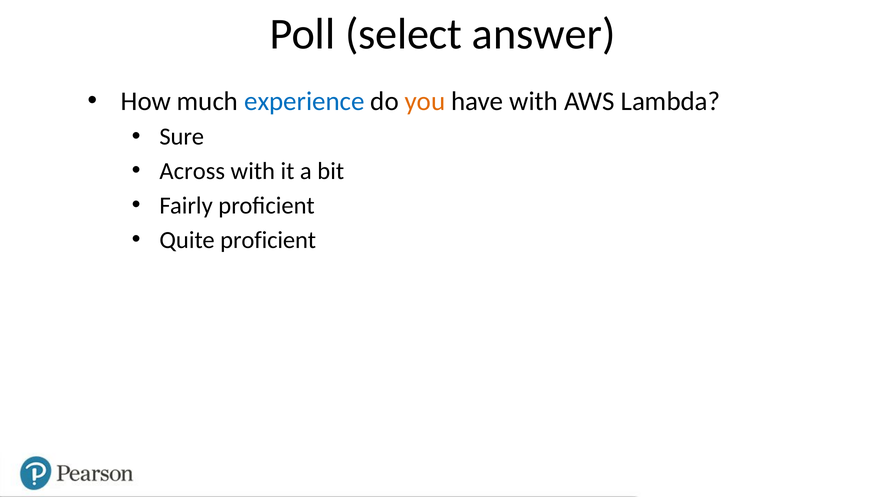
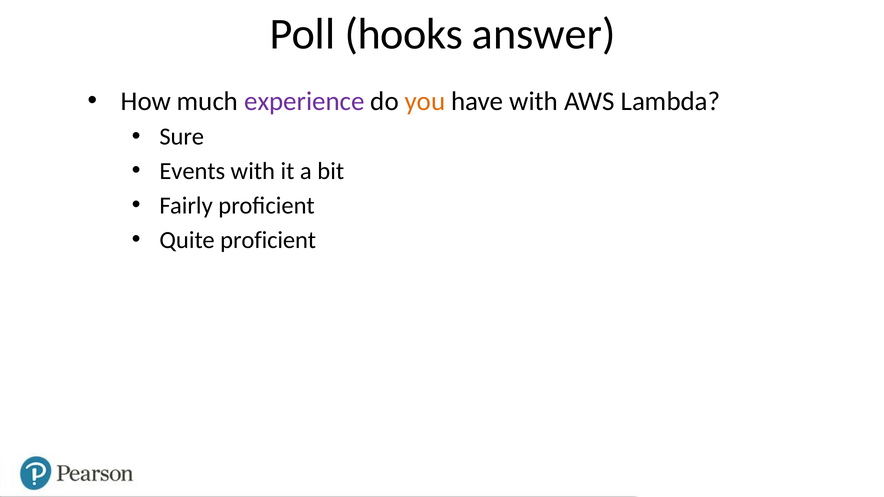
select: select -> hooks (404, 34)
experience colour: blue -> purple (304, 101)
Across: Across -> Events (192, 171)
